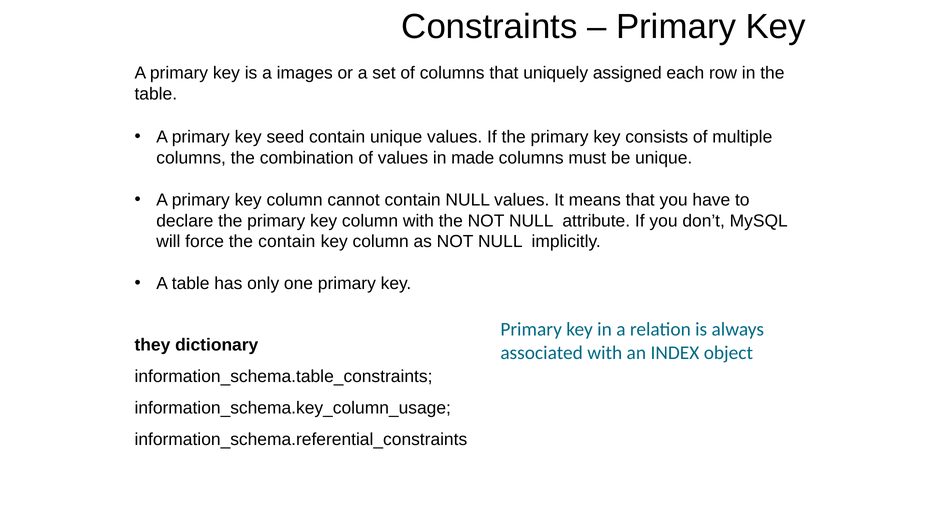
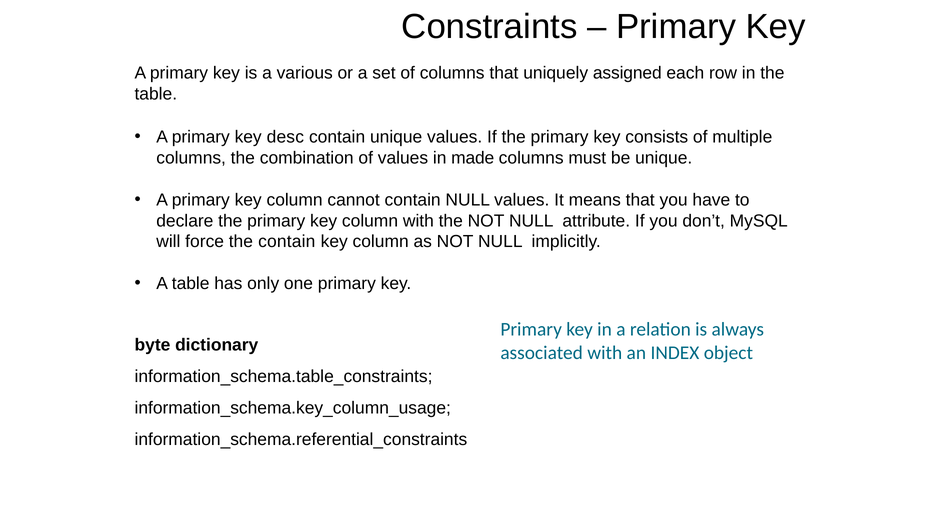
images: images -> various (305, 73)
seed: seed -> desc (285, 137)
they: they -> byte (152, 345)
